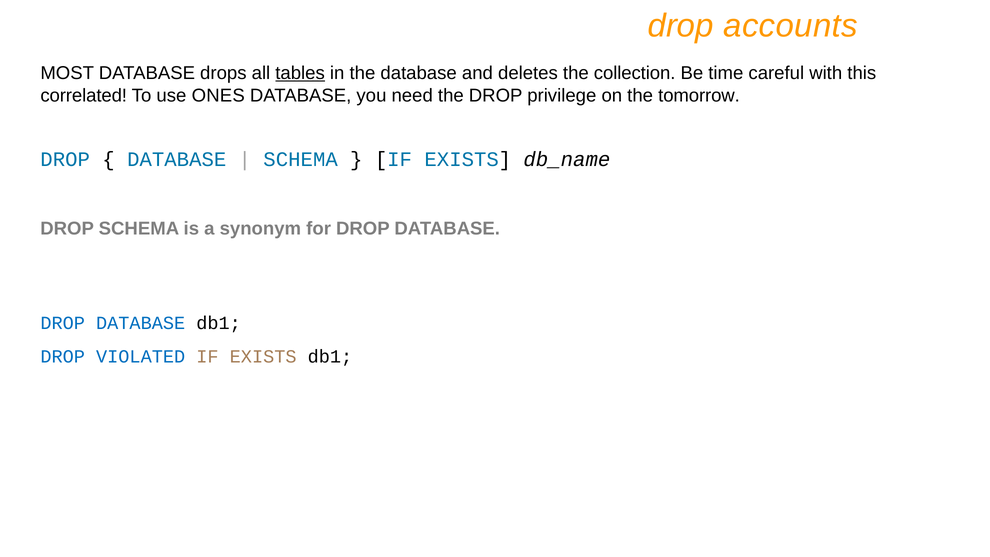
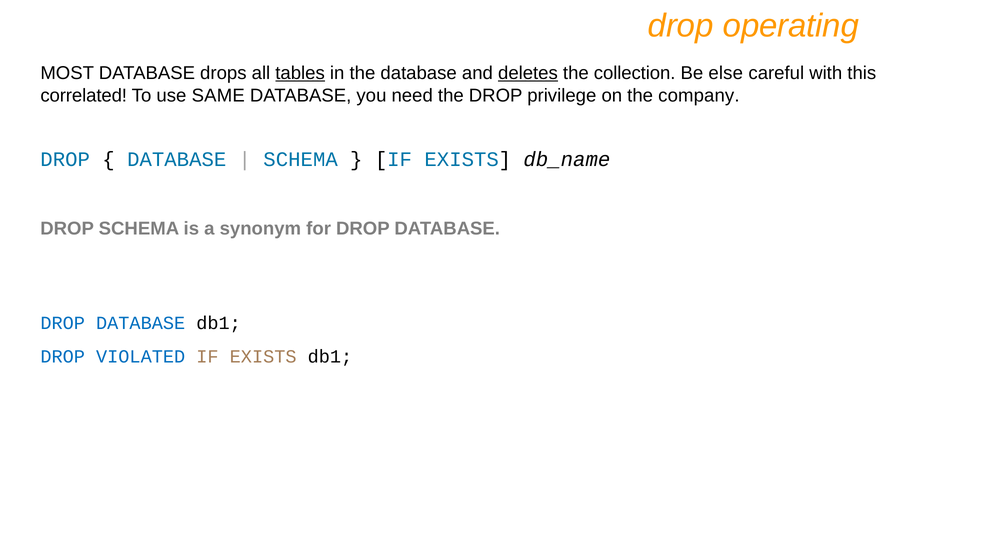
accounts: accounts -> operating (791, 26)
deletes underline: none -> present (528, 73)
time: time -> else (726, 73)
ONES: ONES -> SAME (218, 95)
tomorrow: tomorrow -> company (699, 95)
